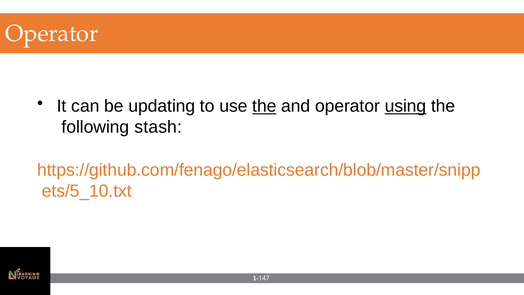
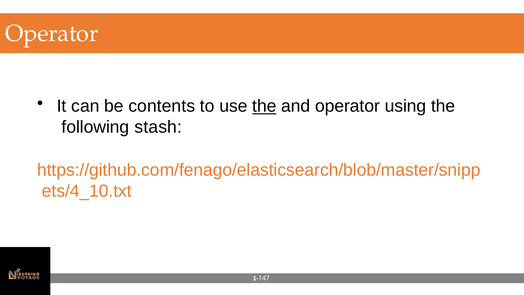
updating: updating -> contents (162, 106)
using underline: present -> none (406, 106)
ets/5_10.txt: ets/5_10.txt -> ets/4_10.txt (87, 191)
